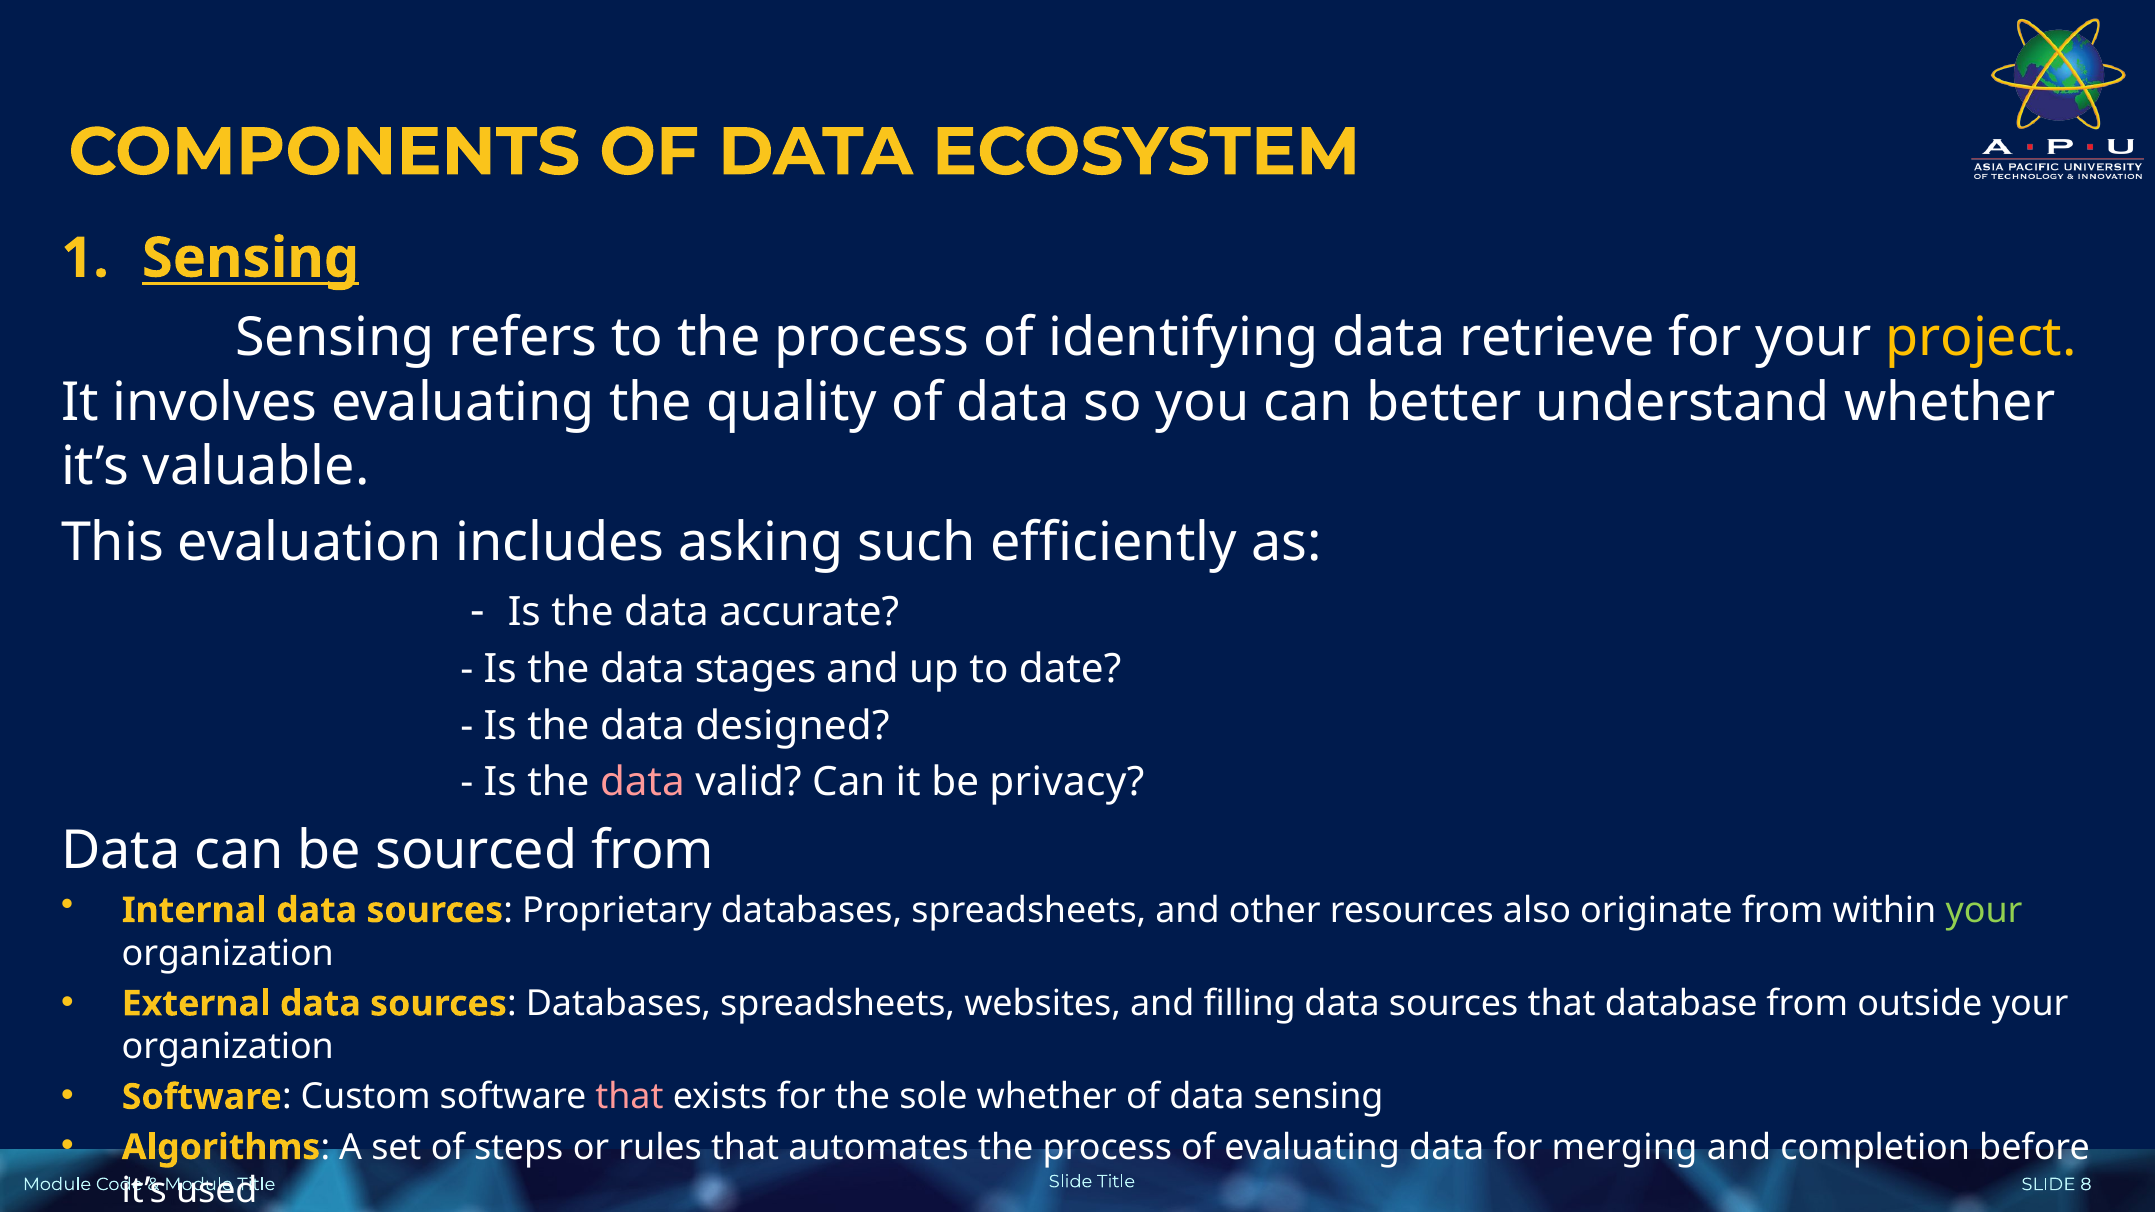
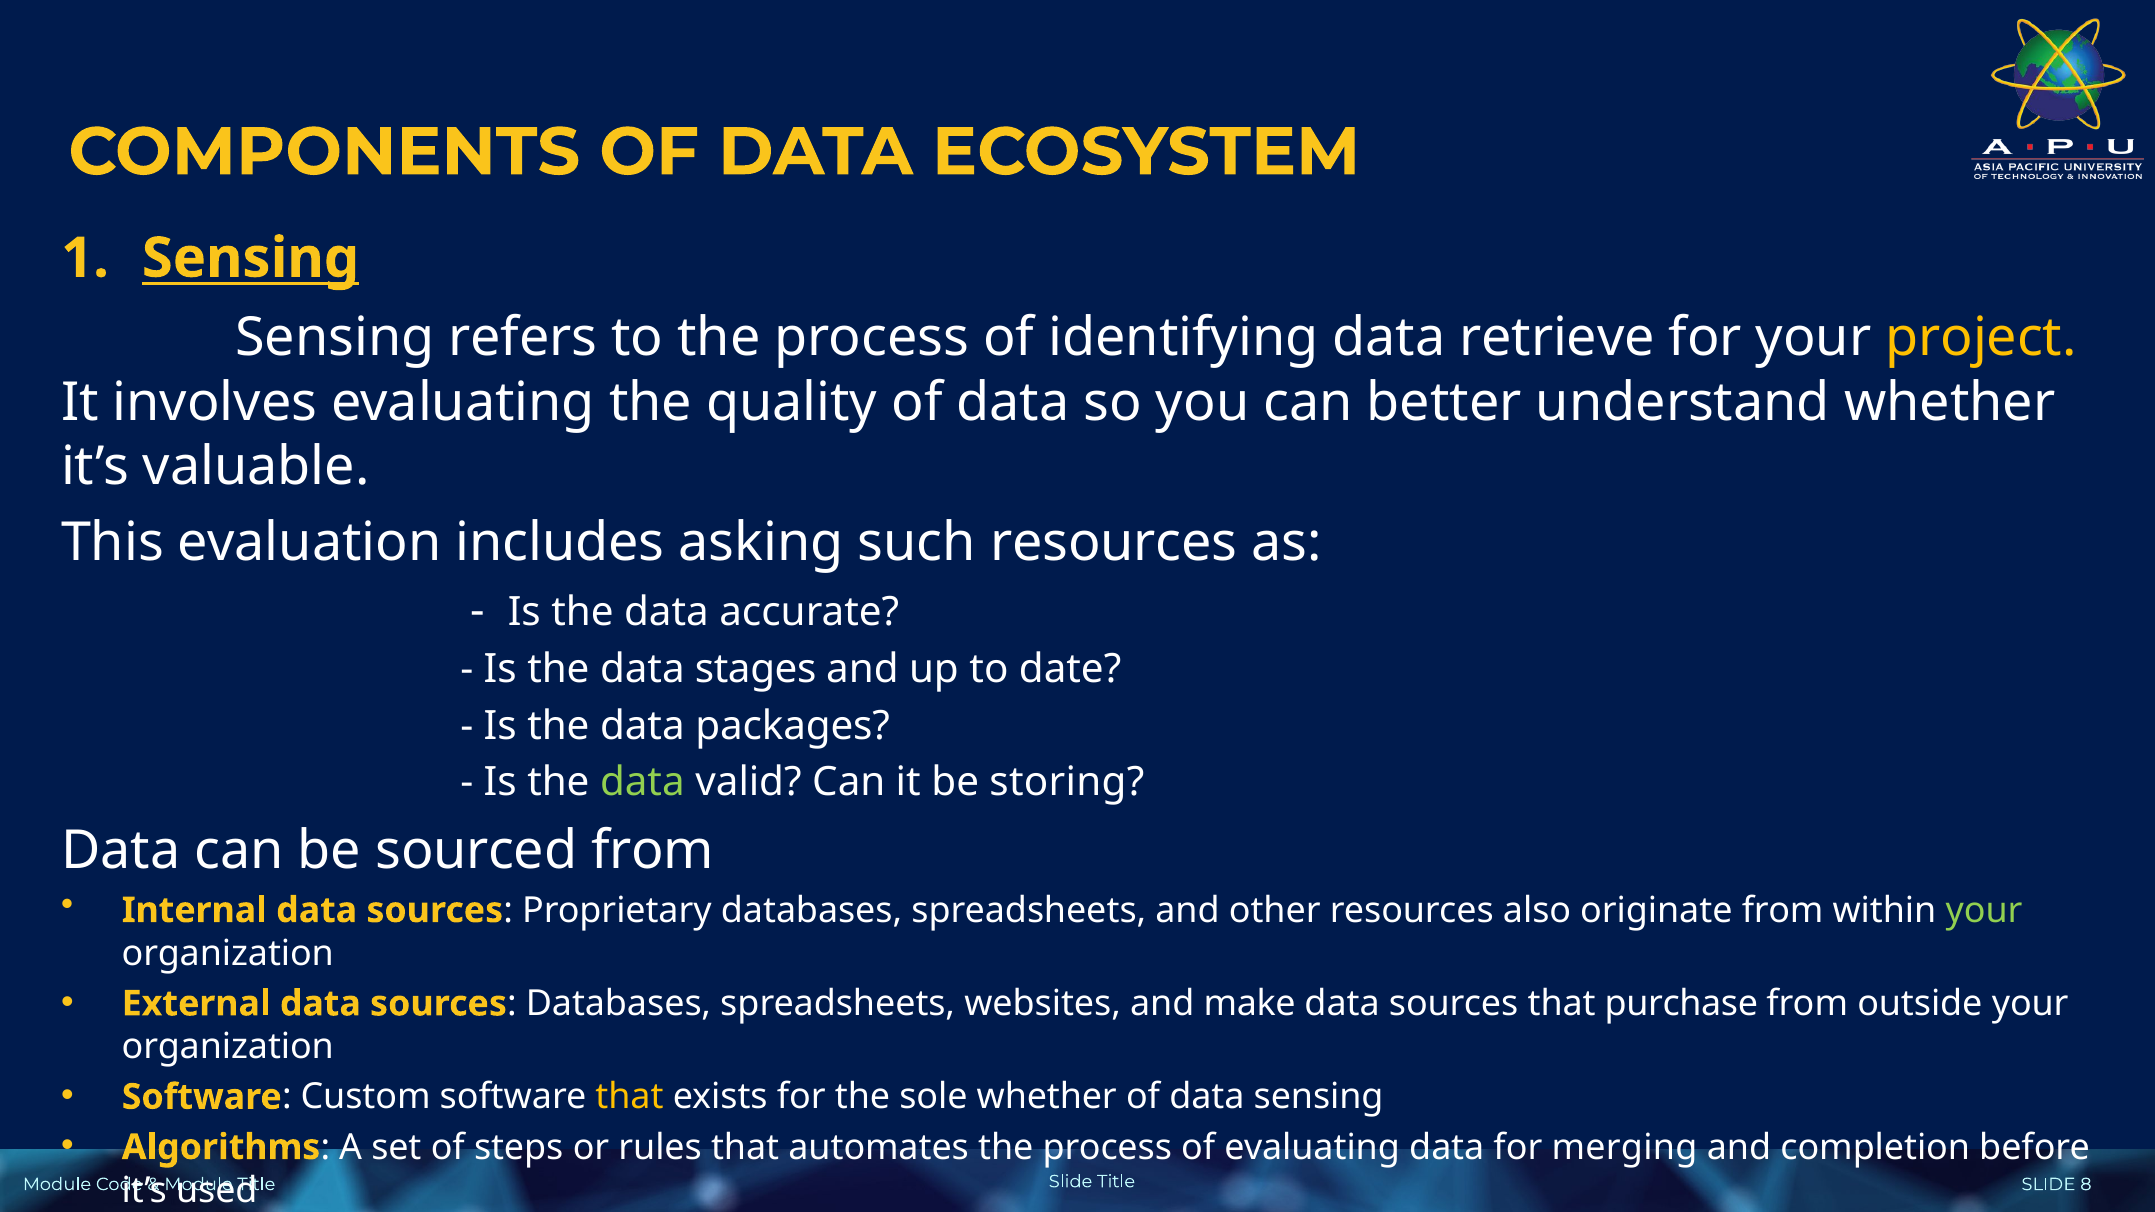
such efficiently: efficiently -> resources (1114, 543)
designed: designed -> packages (793, 726)
data colour: pink -> light green (642, 782)
privacy: privacy -> storing (1067, 782)
filling: filling -> make (1250, 1004)
database: database -> purchase (1681, 1004)
that colour: pink -> yellow (629, 1097)
